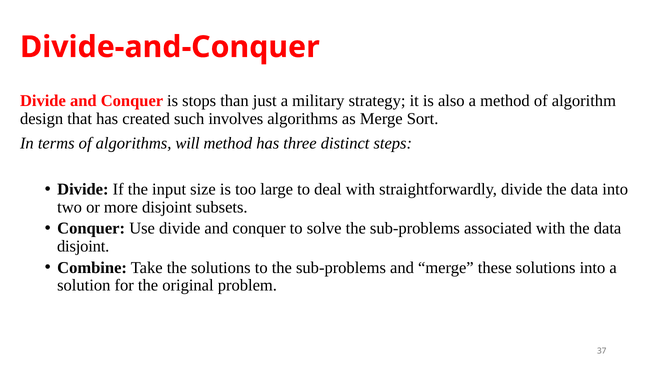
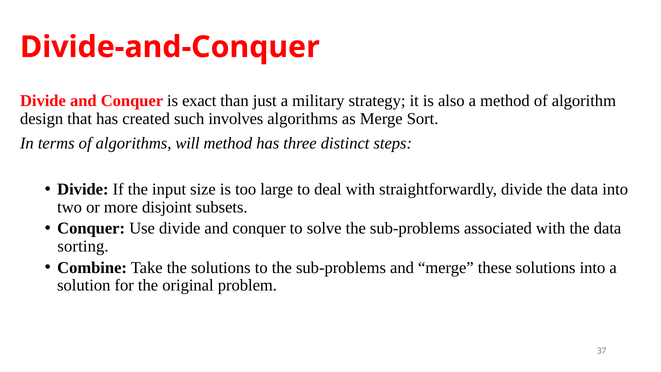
stops: stops -> exact (199, 101)
disjoint: disjoint -> sorting (83, 246)
